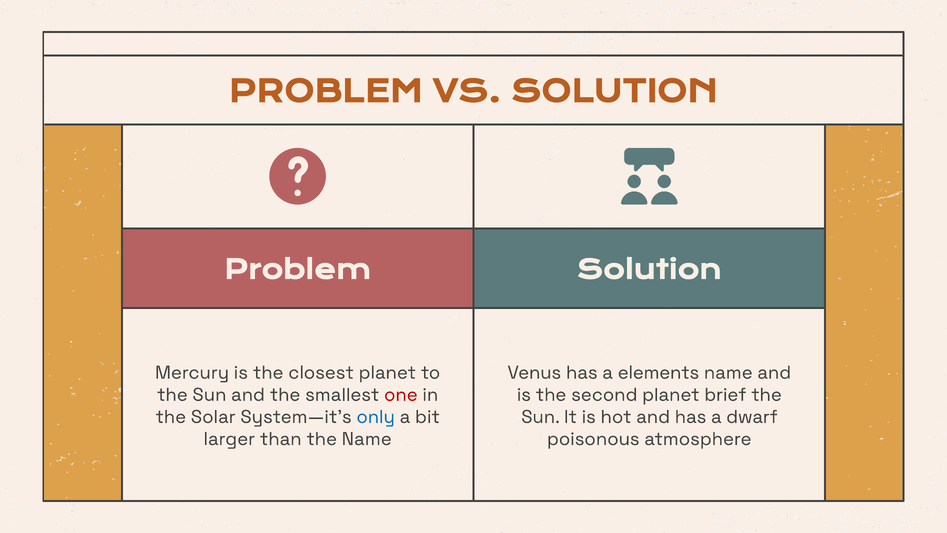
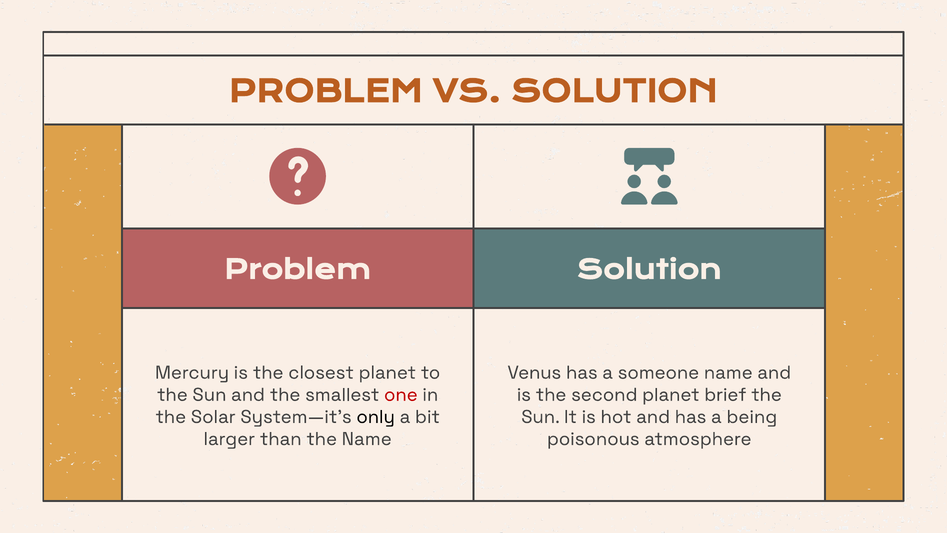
elements: elements -> someone (658, 372)
only colour: blue -> black (376, 417)
dwarf: dwarf -> being (752, 417)
